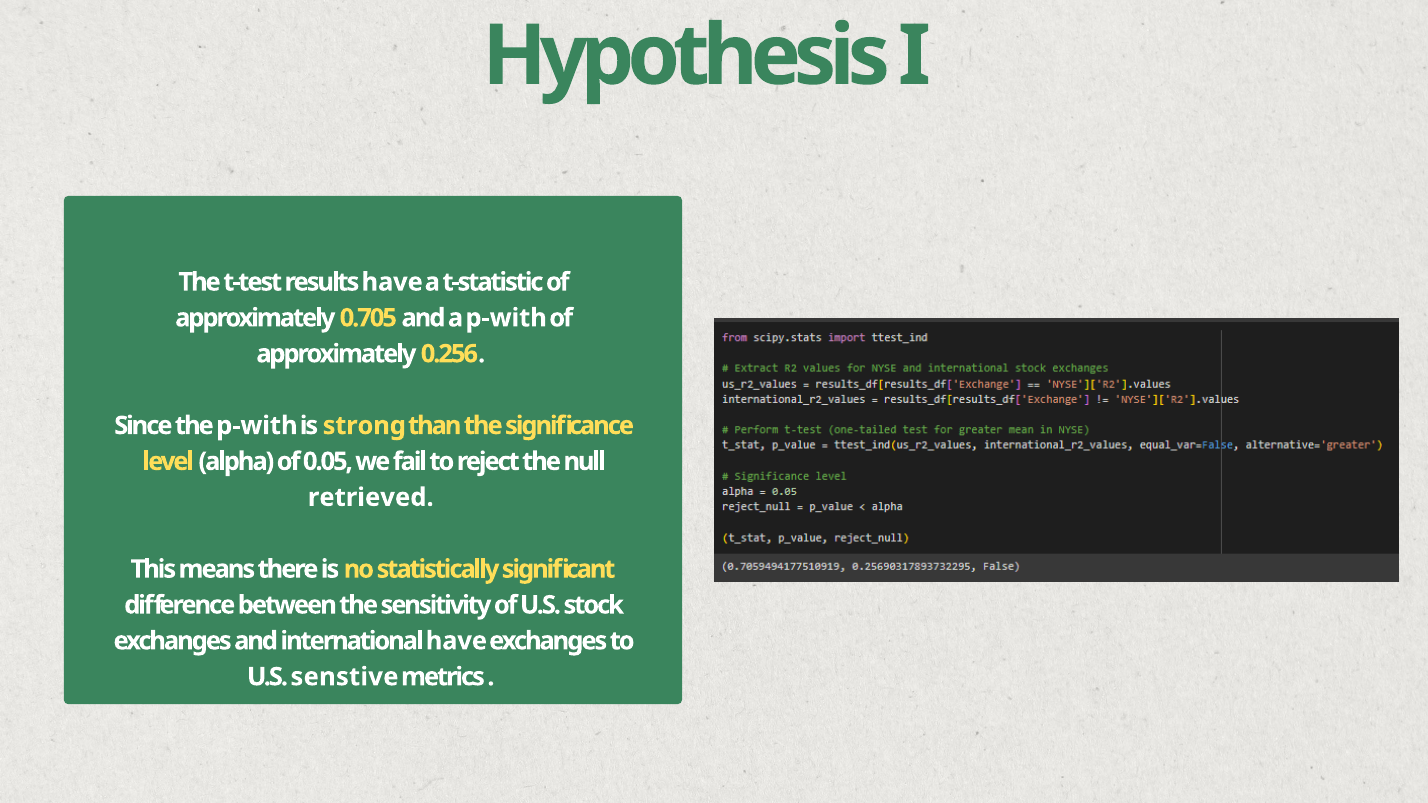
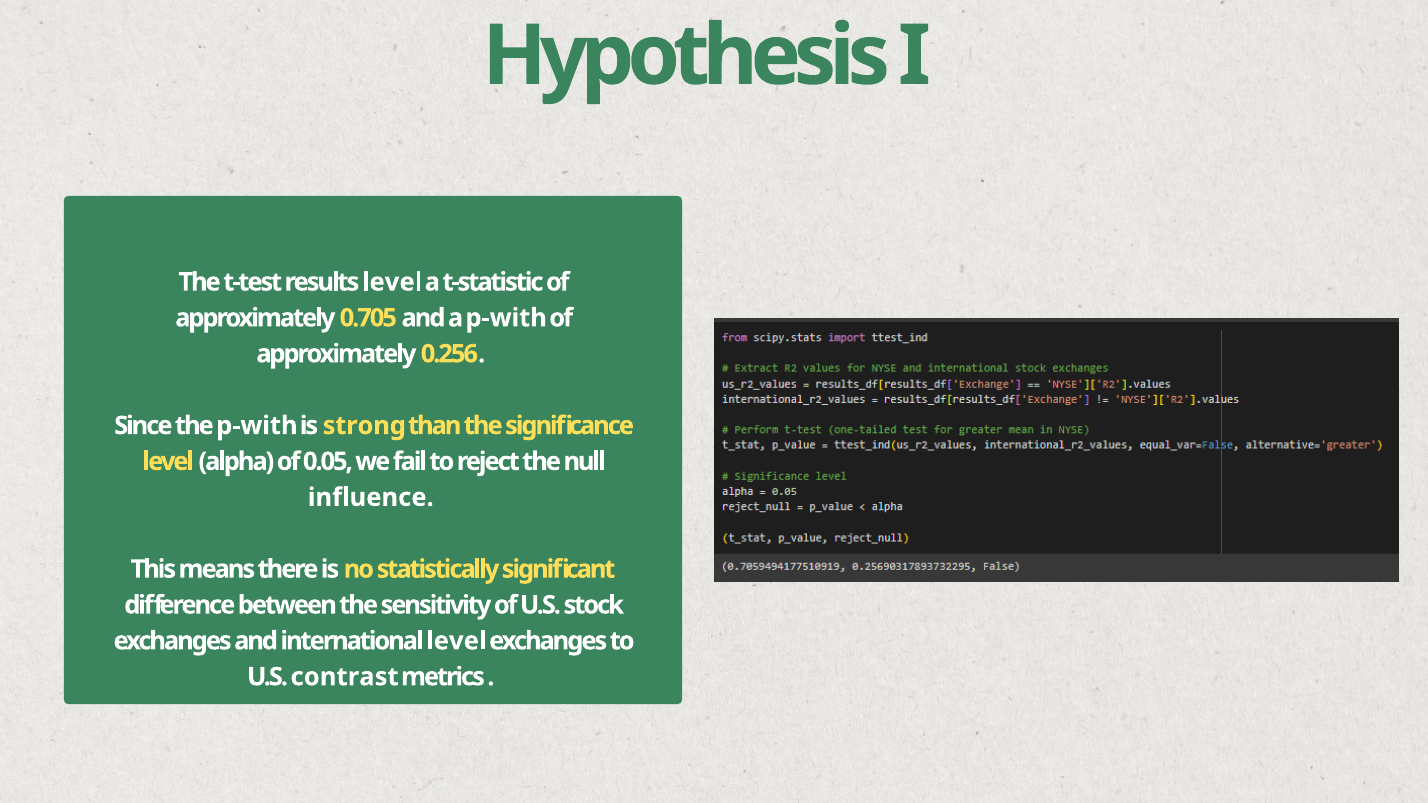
results have: have -> level (392, 282)
retrieved: retrieved -> influence (371, 498)
international have: have -> level (456, 641)
senstive: senstive -> contrast (345, 677)
